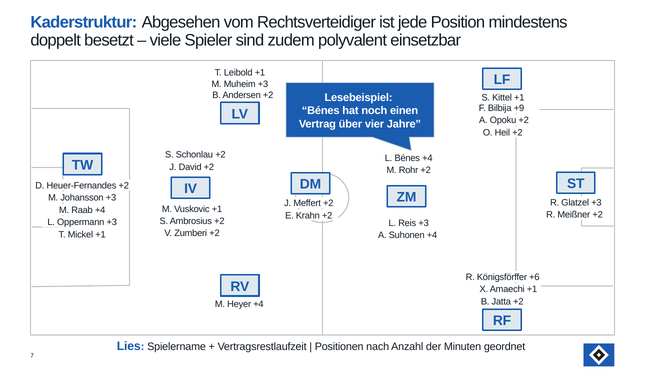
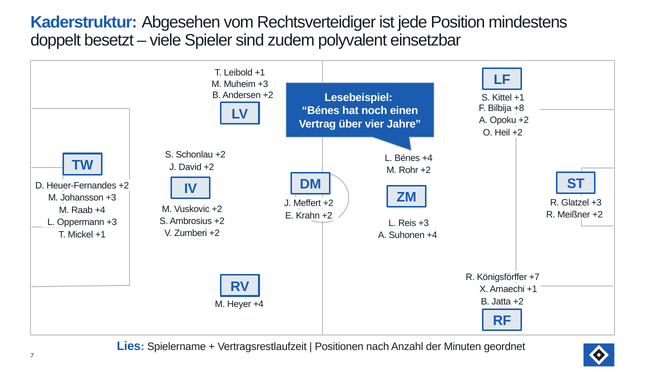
+9: +9 -> +8 (519, 108)
Vuskovic +1: +1 -> +2 (217, 209)
+6: +6 -> +7 (534, 277)
